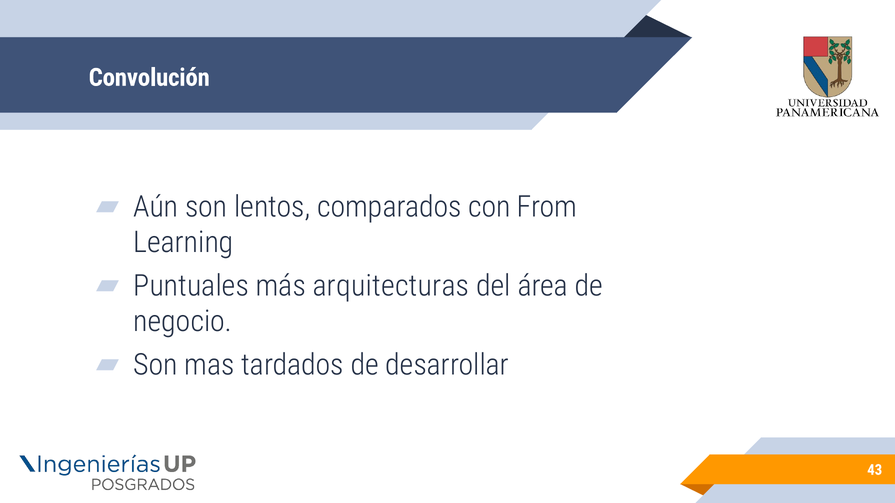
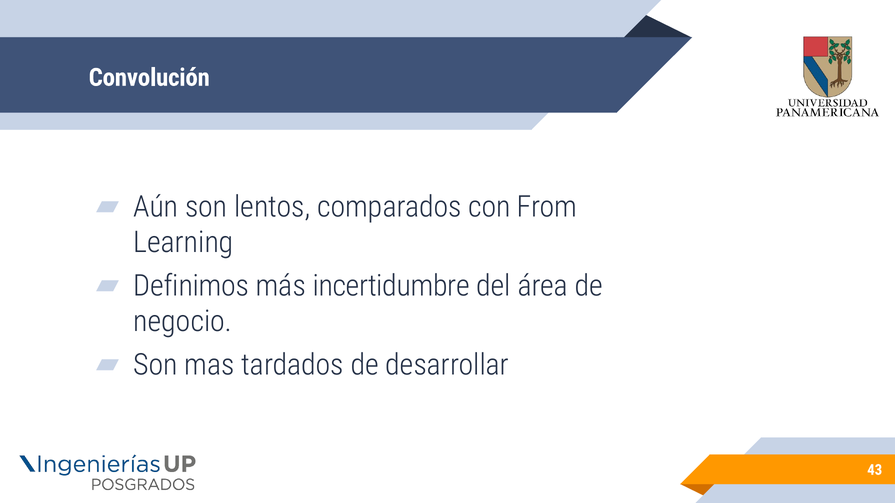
Puntuales: Puntuales -> Definimos (191, 286)
arquitecturas: arquitecturas -> incertidumbre (391, 286)
